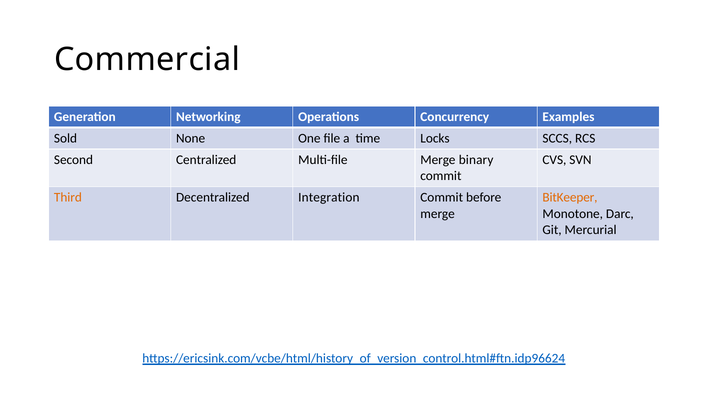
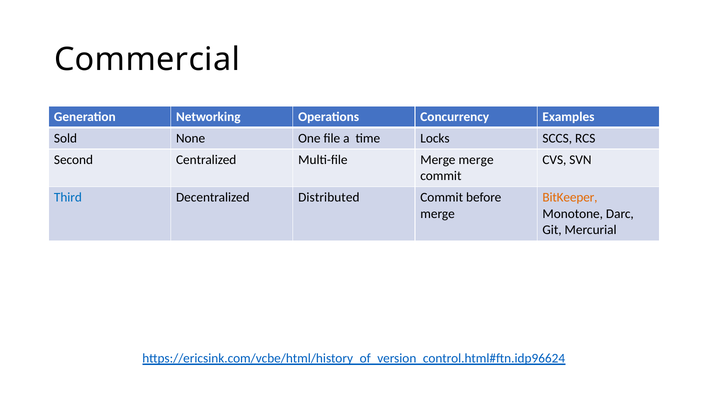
Merge binary: binary -> merge (476, 160)
Third colour: orange -> blue (68, 198)
Integration: Integration -> Distributed (329, 198)
